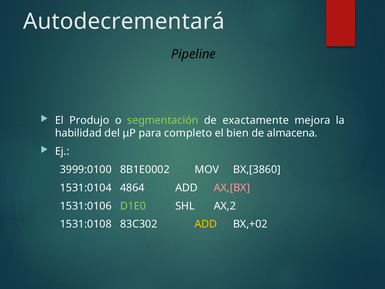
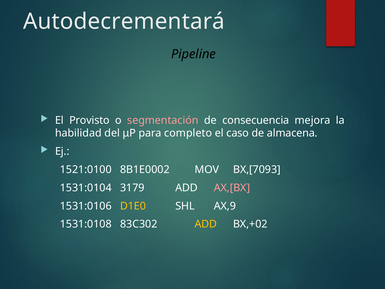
Produjo: Produjo -> Provisto (89, 120)
segmentación colour: light green -> pink (163, 120)
exactamente: exactamente -> consecuencia (256, 120)
bien: bien -> caso (238, 133)
3999:0100: 3999:0100 -> 1521:0100 (86, 169)
BX,[3860: BX,[3860 -> BX,[7093 (257, 169)
4864: 4864 -> 3179 (132, 188)
D1E0 colour: light green -> yellow (133, 206)
AX,2: AX,2 -> AX,9 (225, 206)
